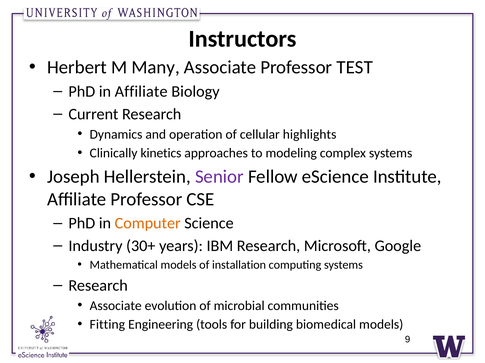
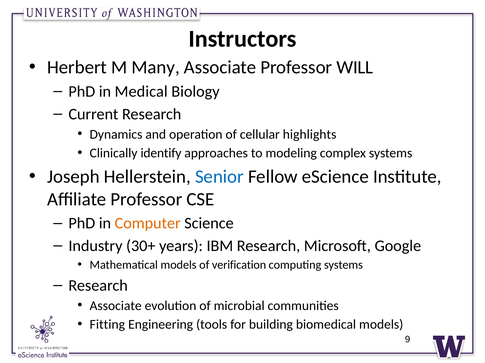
TEST: TEST -> WILL (355, 68)
in Affiliate: Affiliate -> Medical (141, 92)
kinetics: kinetics -> identify (161, 153)
Senior colour: purple -> blue (219, 177)
installation: installation -> verification (239, 265)
